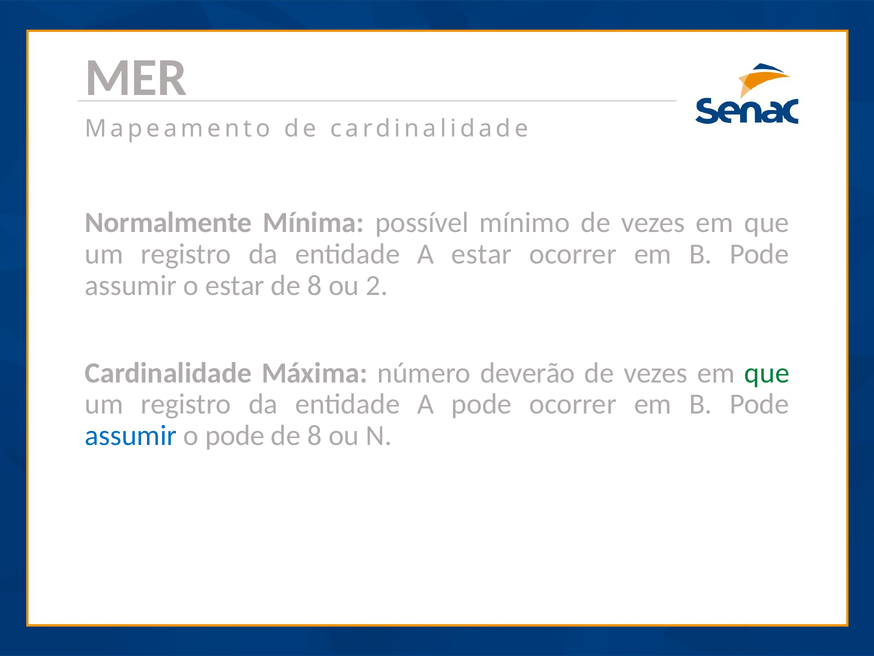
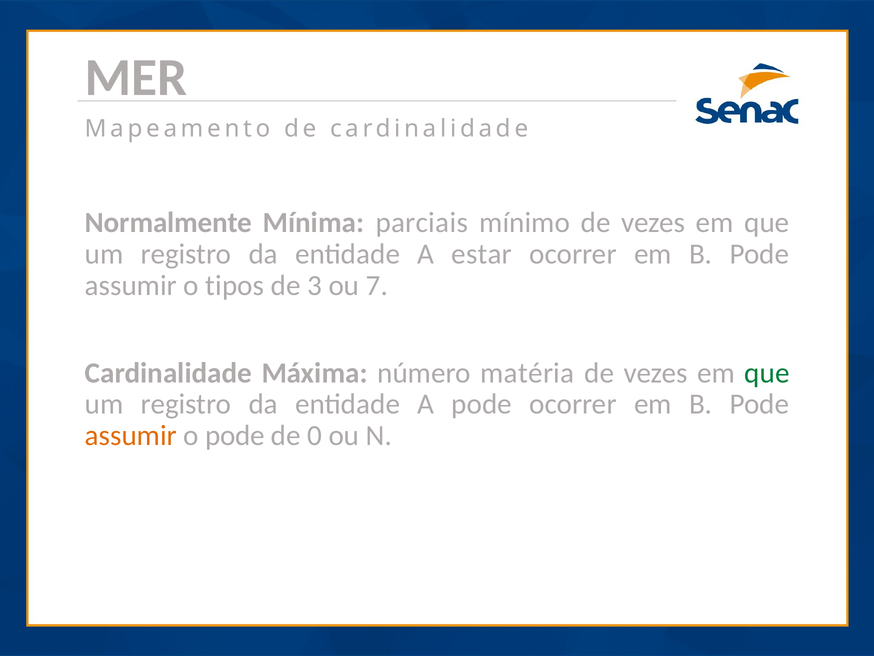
possível: possível -> parciais (422, 223)
o estar: estar -> tipos (235, 285)
8: 8 -> 3 (315, 285)
2: 2 -> 7 (377, 285)
deverão: deverão -> matéria (527, 373)
assumir colour: blue -> orange (131, 436)
8: 8 -> 0 (315, 436)
